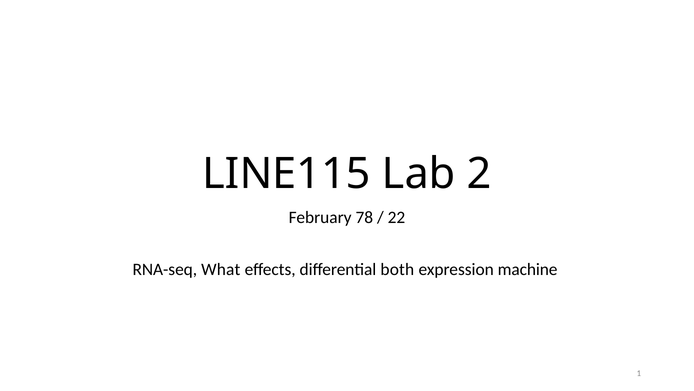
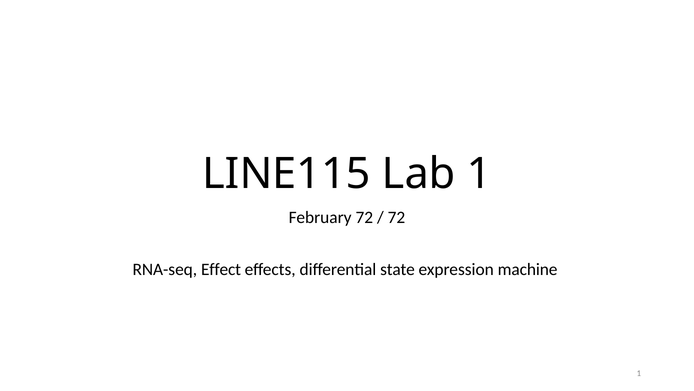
Lab 2: 2 -> 1 (479, 173)
February 78: 78 -> 72 (364, 217)
22: 22 -> 72 (396, 217)
What: What -> Effect (221, 269)
both: both -> state (398, 269)
